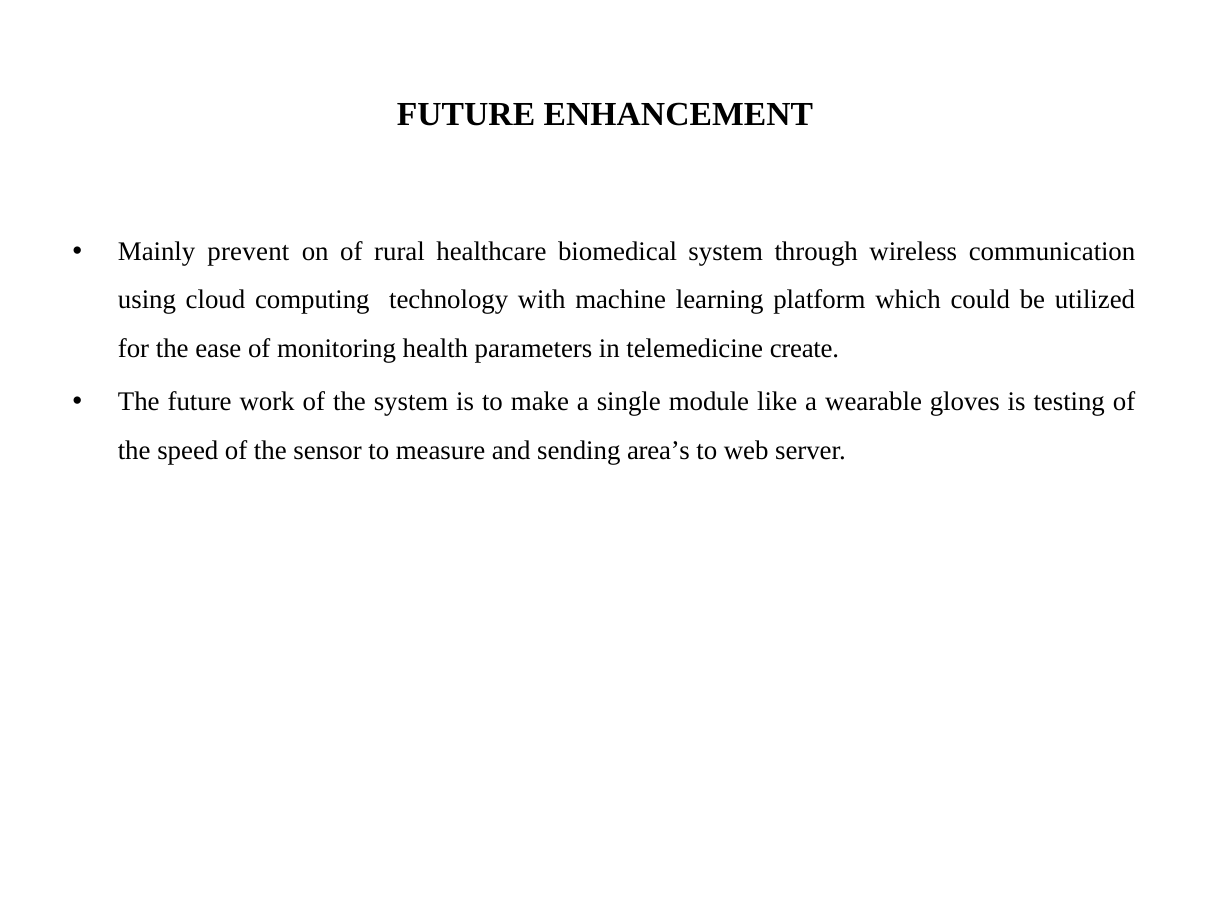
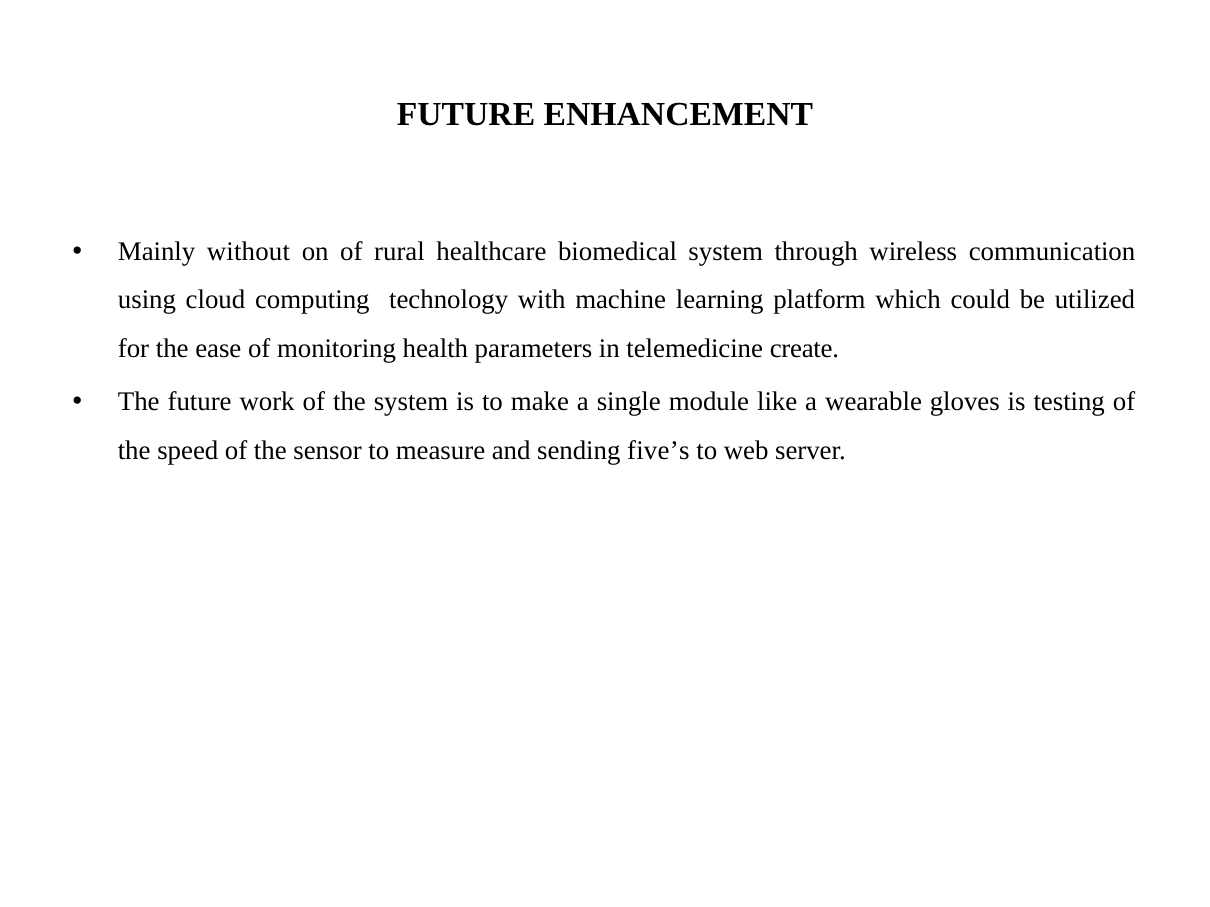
prevent: prevent -> without (248, 252)
area’s: area’s -> five’s (658, 450)
